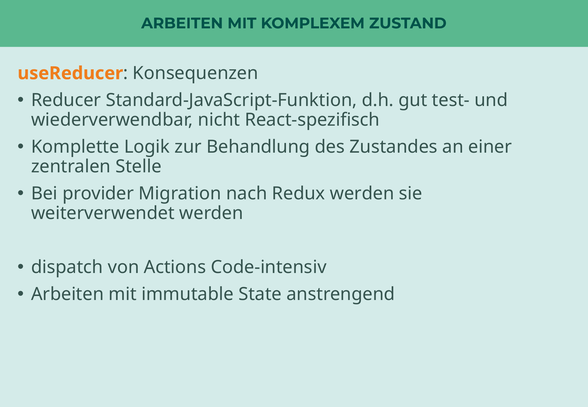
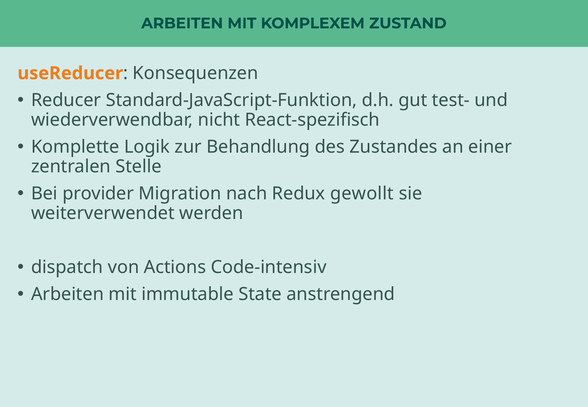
Redux werden: werden -> gewollt (362, 194)
